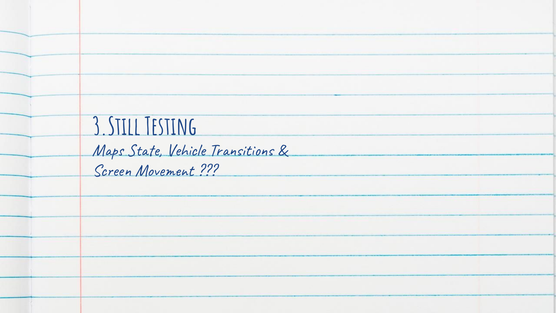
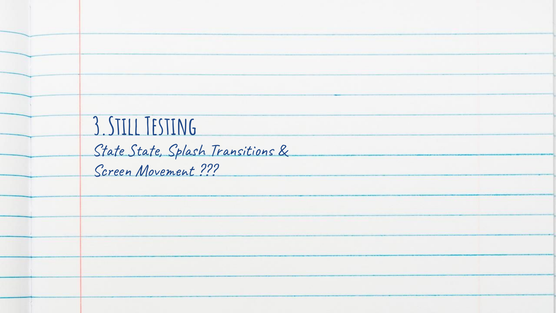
Maps: Maps -> State (108, 150)
Vehicle: Vehicle -> Splash (186, 150)
